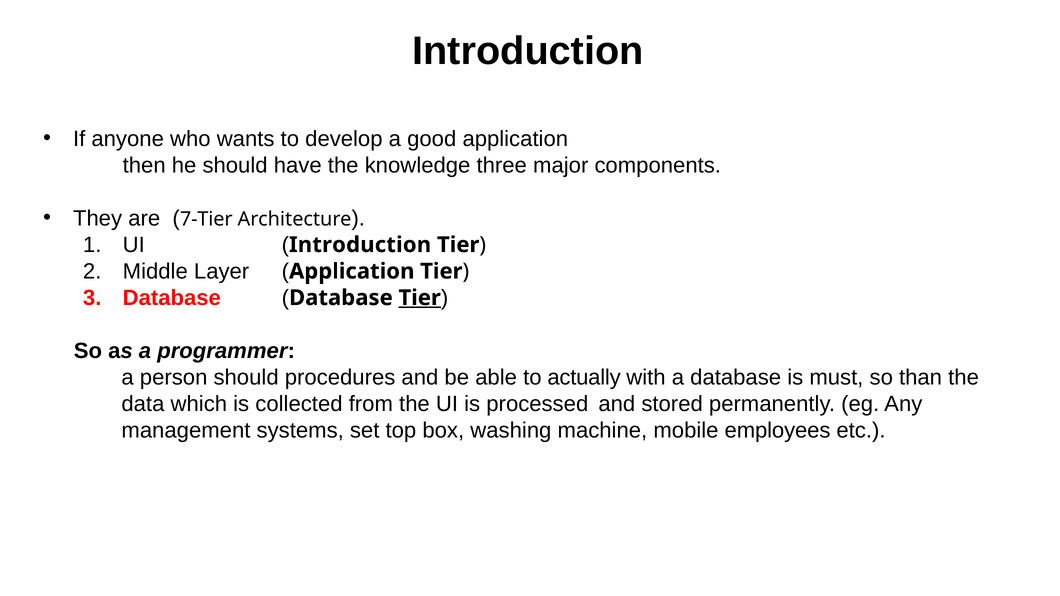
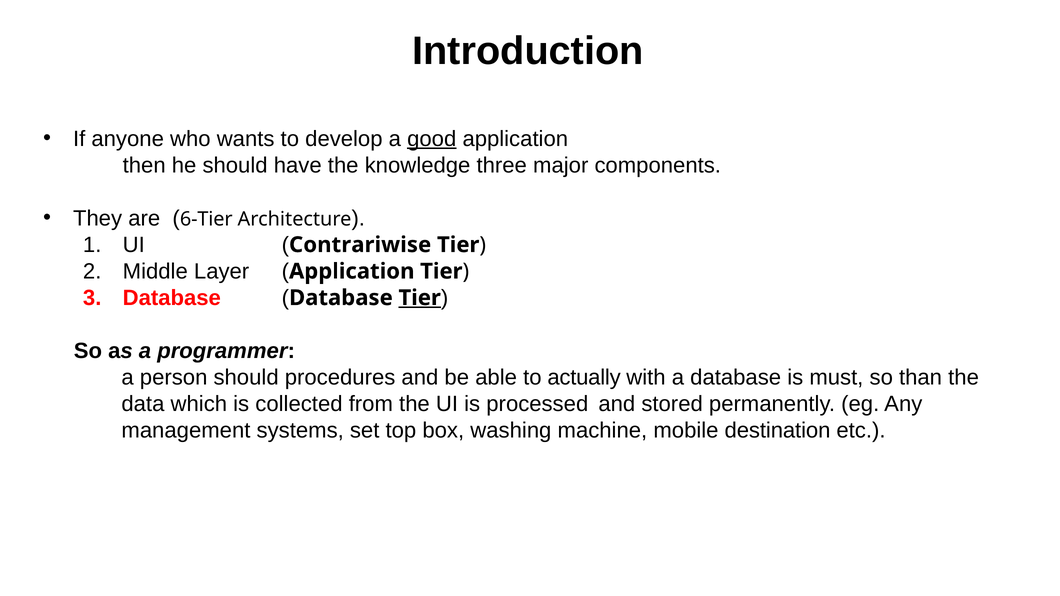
good underline: none -> present (432, 139)
7-Tier: 7-Tier -> 6-Tier (206, 219)
Introduction: Introduction -> Contrariwise (360, 245)
employees: employees -> destination (778, 430)
